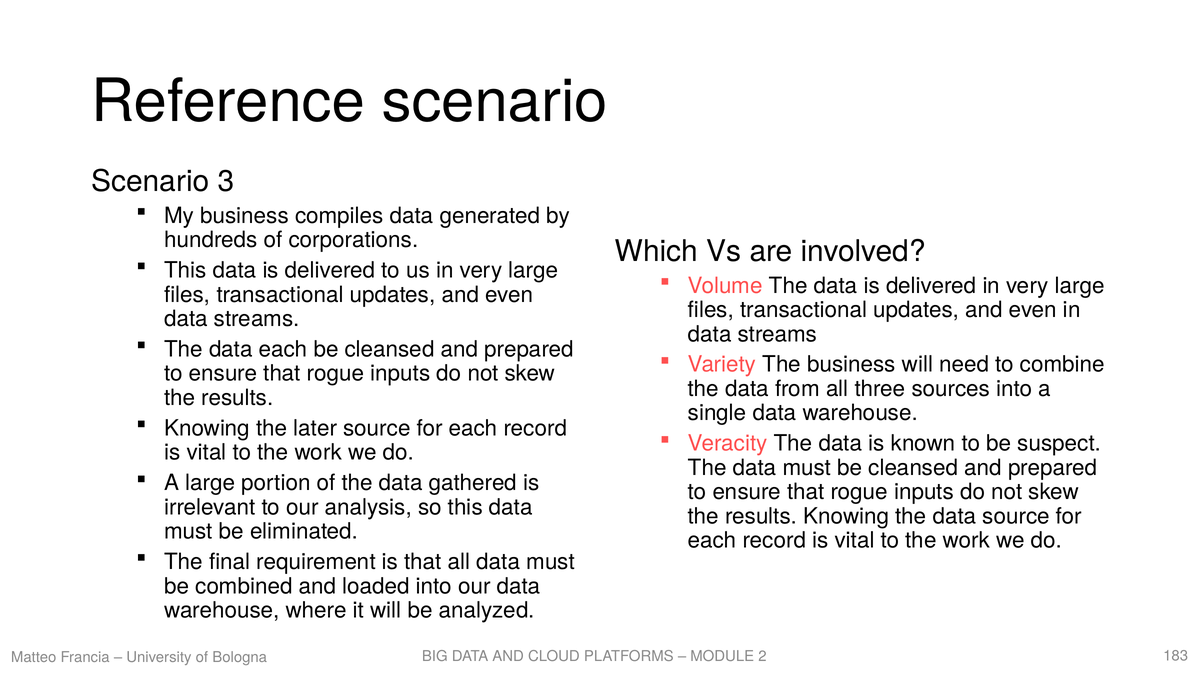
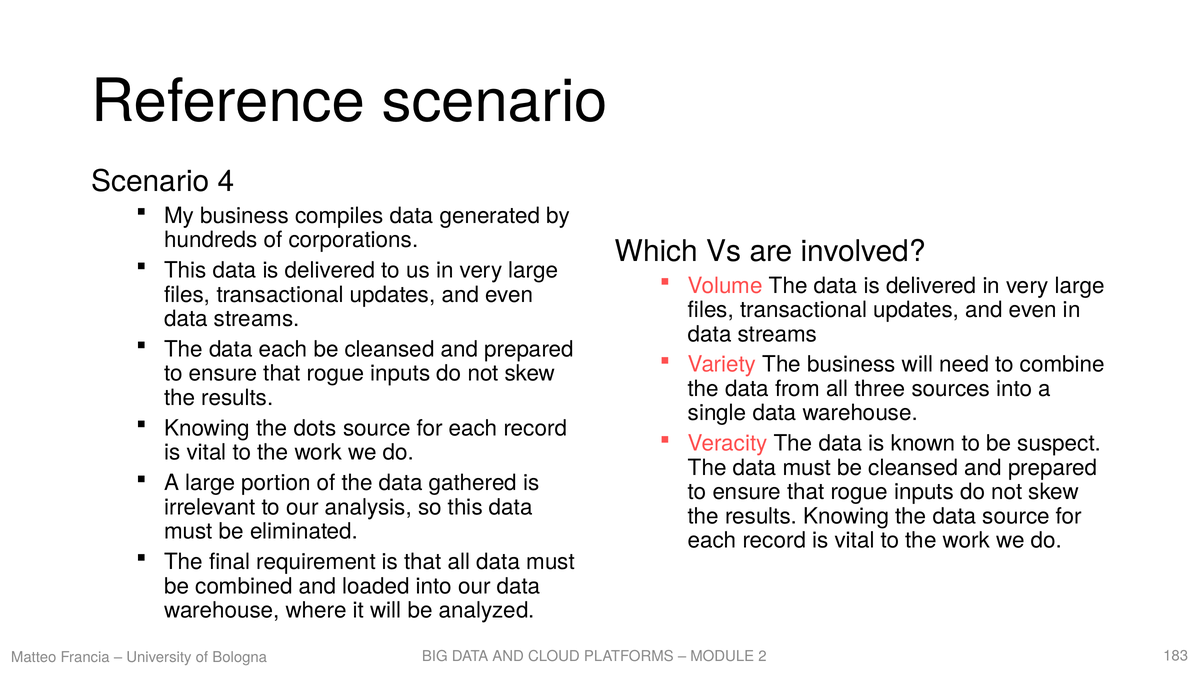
3: 3 -> 4 (226, 181)
later: later -> dots (315, 428)
